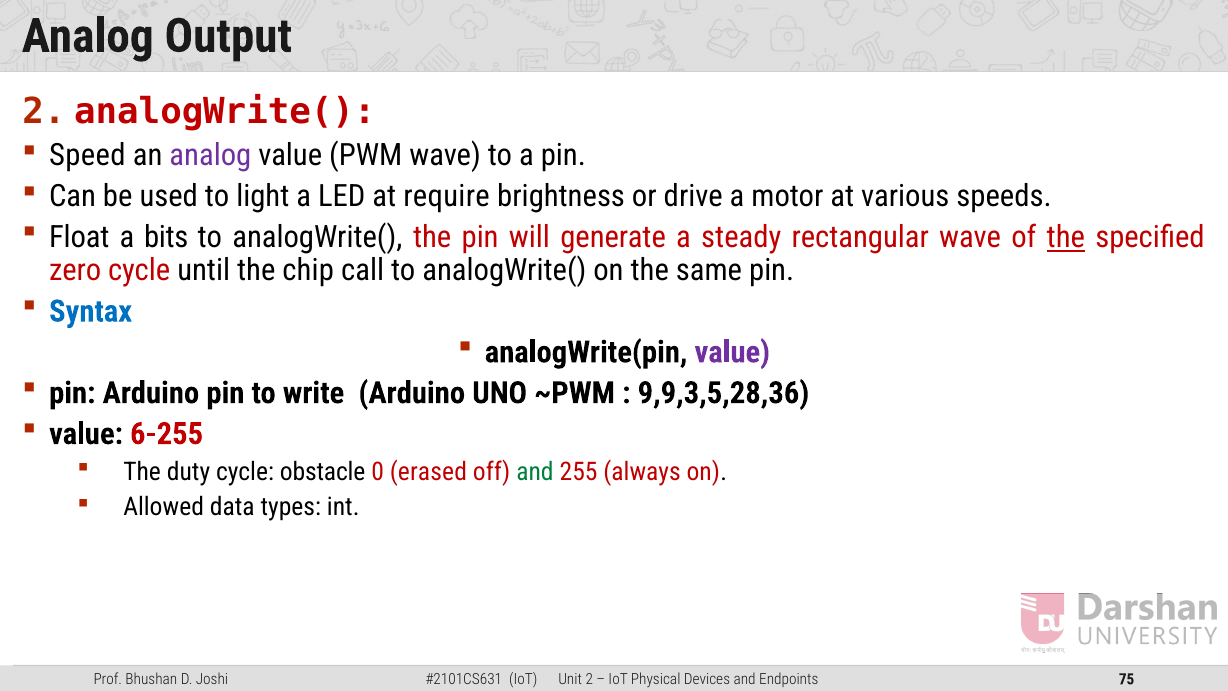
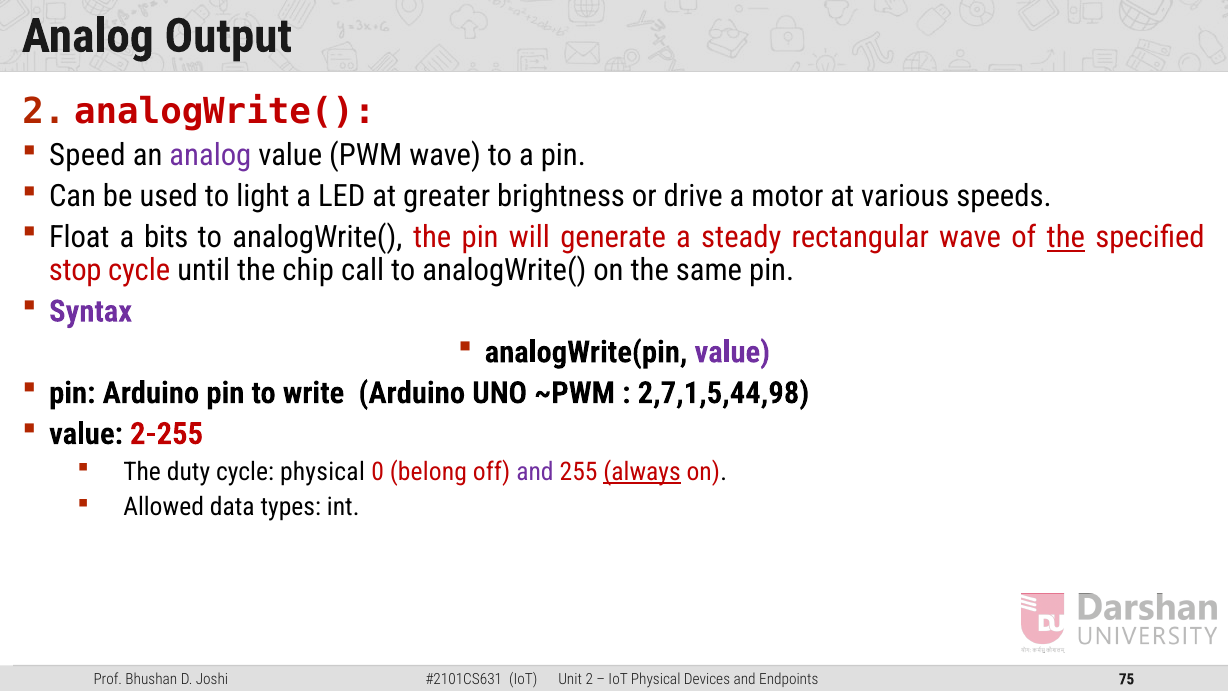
require: require -> greater (447, 196)
zero: zero -> stop (75, 270)
Syntax colour: blue -> purple (91, 311)
9,9,3,5,28,36: 9,9,3,5,28,36 -> 2,7,1,5,44,98 (723, 393)
6-255: 6-255 -> 2-255 (167, 434)
cycle obstacle: obstacle -> physical (322, 472)
erased: erased -> belong (428, 472)
and colour: green -> purple (535, 472)
always underline: none -> present (642, 472)
